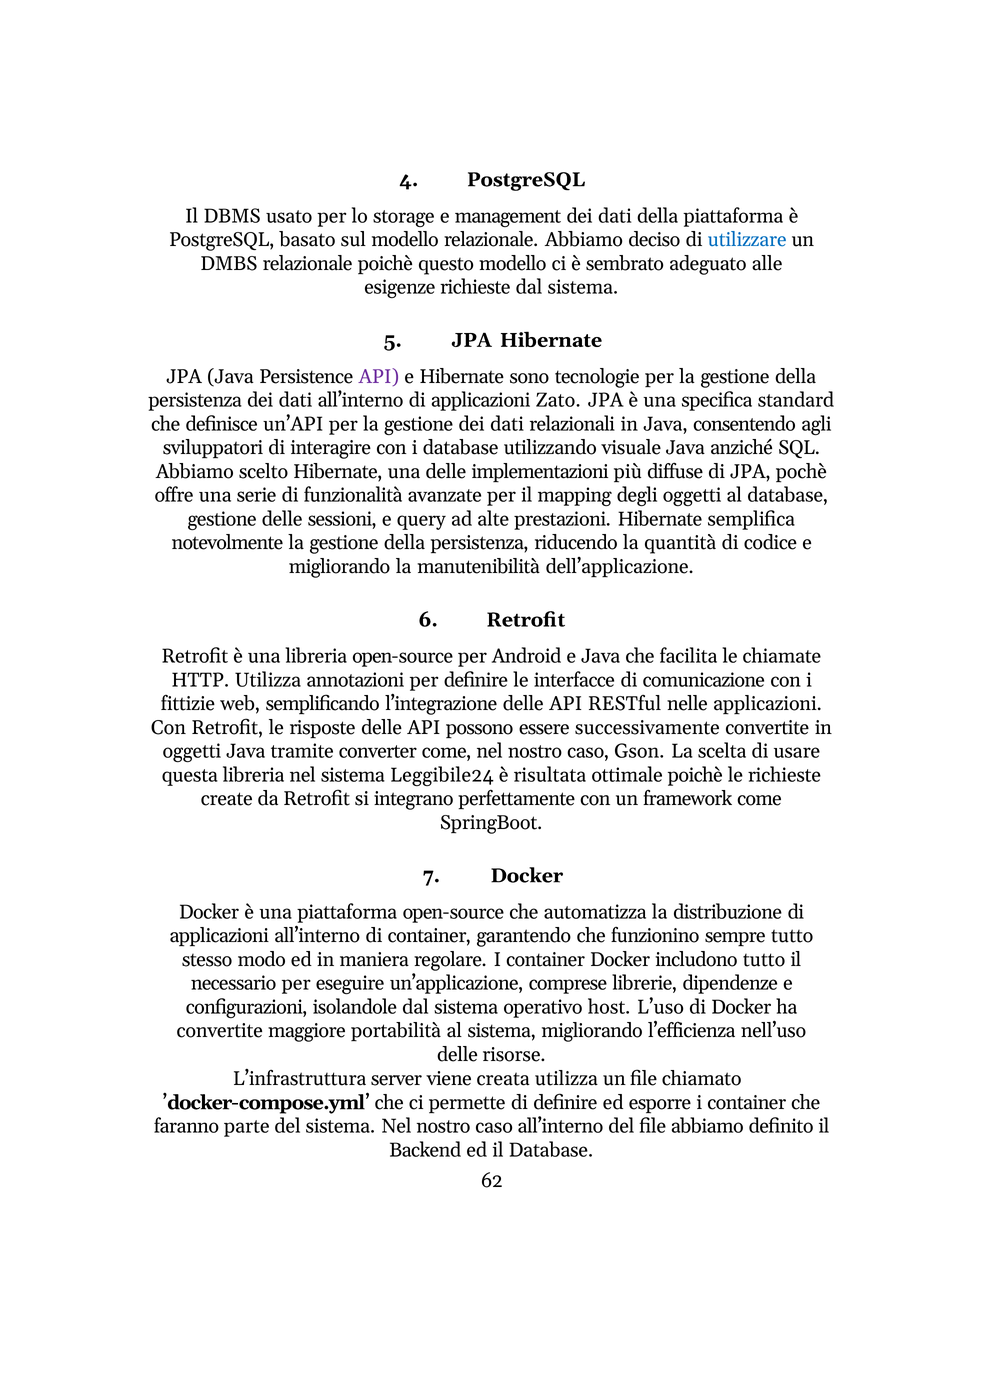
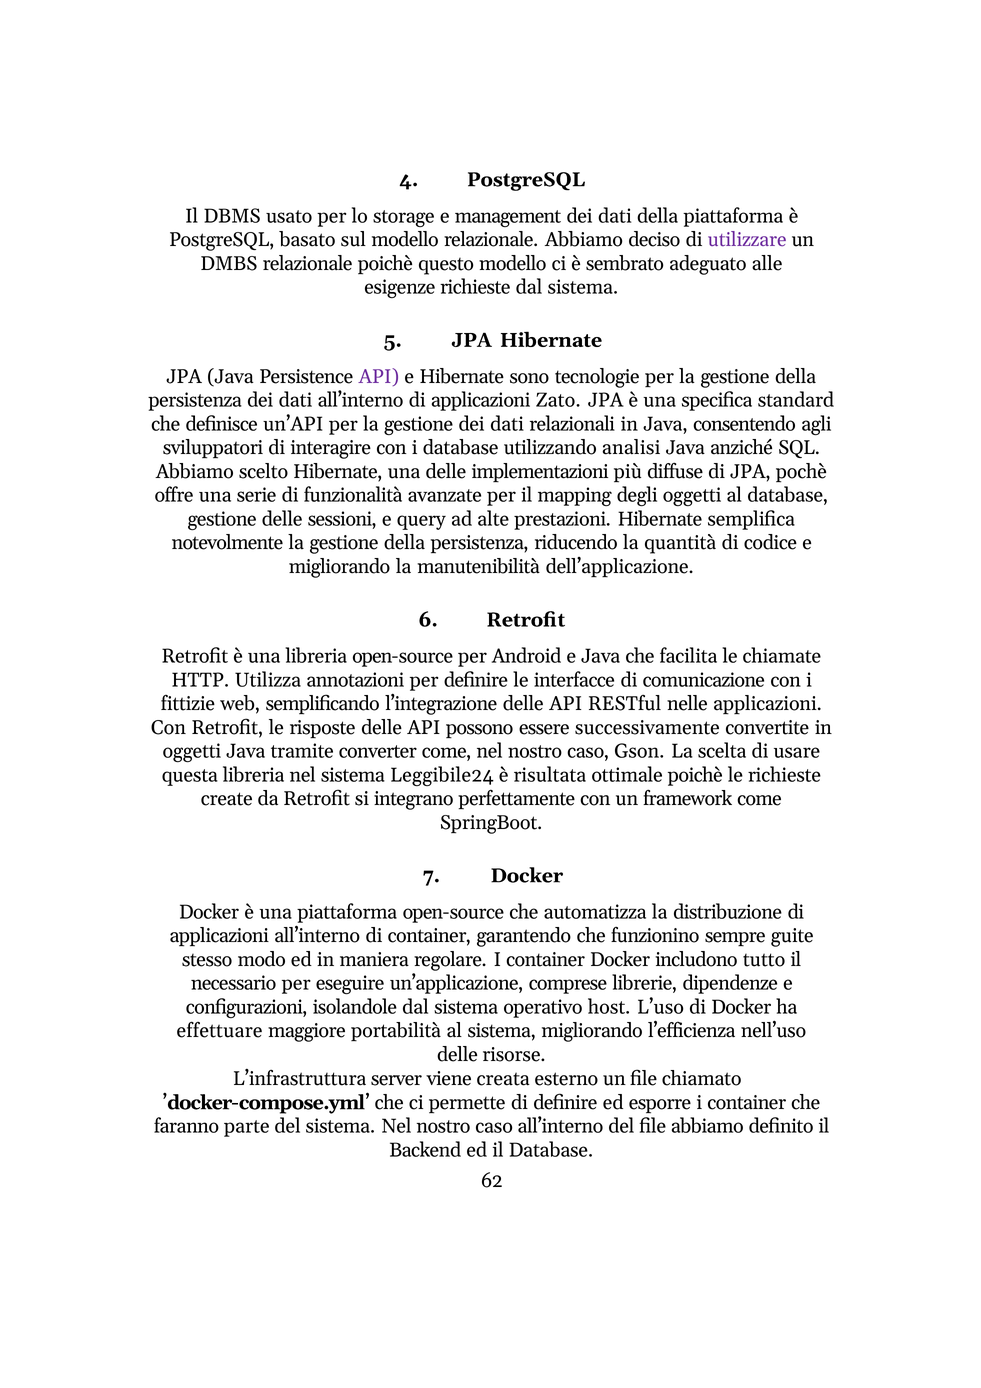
utilizzare colour: blue -> purple (747, 240)
visuale: visuale -> analisi (631, 448)
sempre tutto: tutto -> guite (792, 936)
convertite: convertite -> effettuare (220, 1031)
creata utilizza: utilizza -> esterno (566, 1079)
